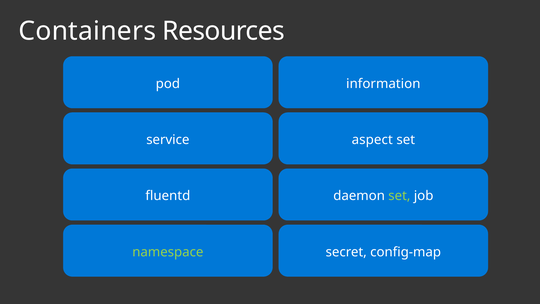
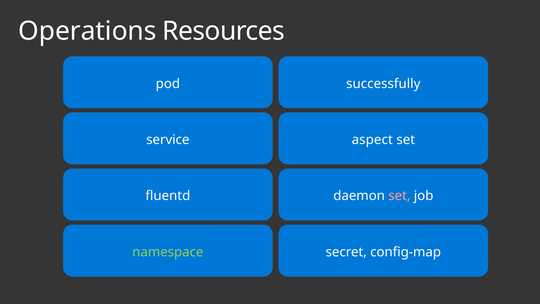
Containers: Containers -> Operations (87, 31)
information: information -> successfully (383, 84)
set colour: light green -> pink (399, 196)
